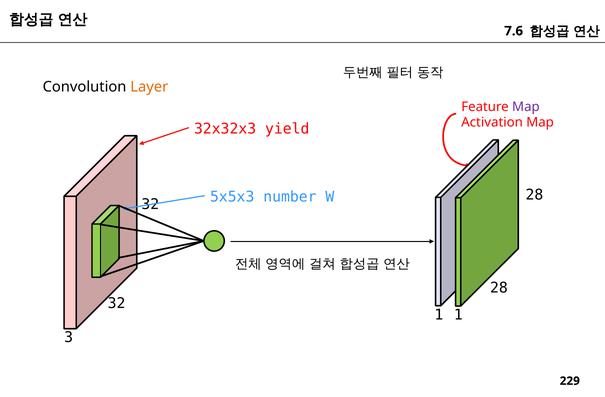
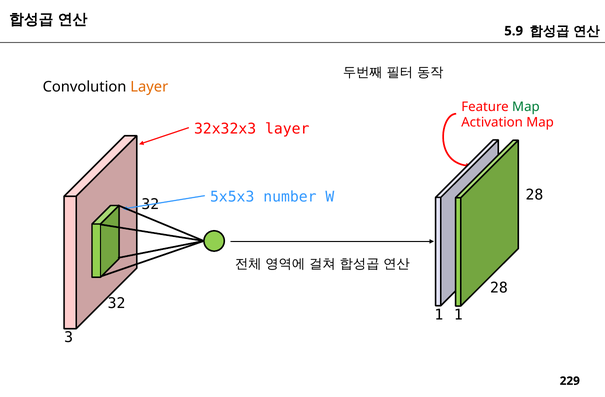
7.6: 7.6 -> 5.9 (514, 31)
Map colour: purple -> green (526, 107)
32x32x3 yield: yield -> layer (287, 129)
